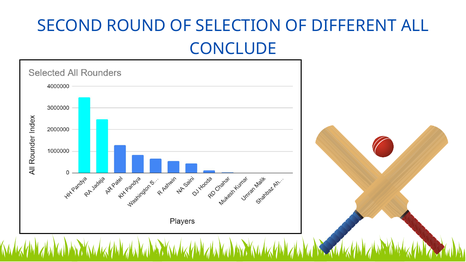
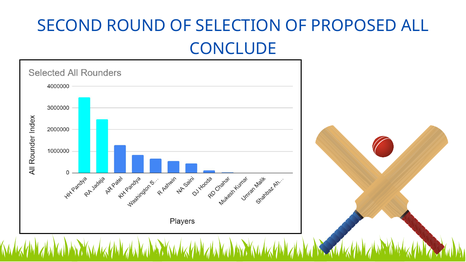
DIFFERENT: DIFFERENT -> PROPOSED (354, 26)
